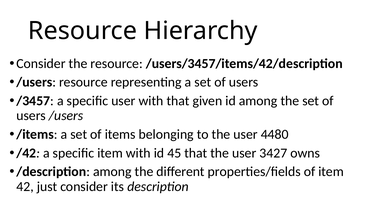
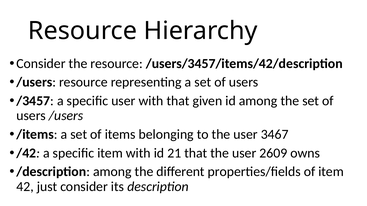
4480: 4480 -> 3467 (275, 135)
45: 45 -> 21 (174, 153)
3427: 3427 -> 2609 (273, 153)
